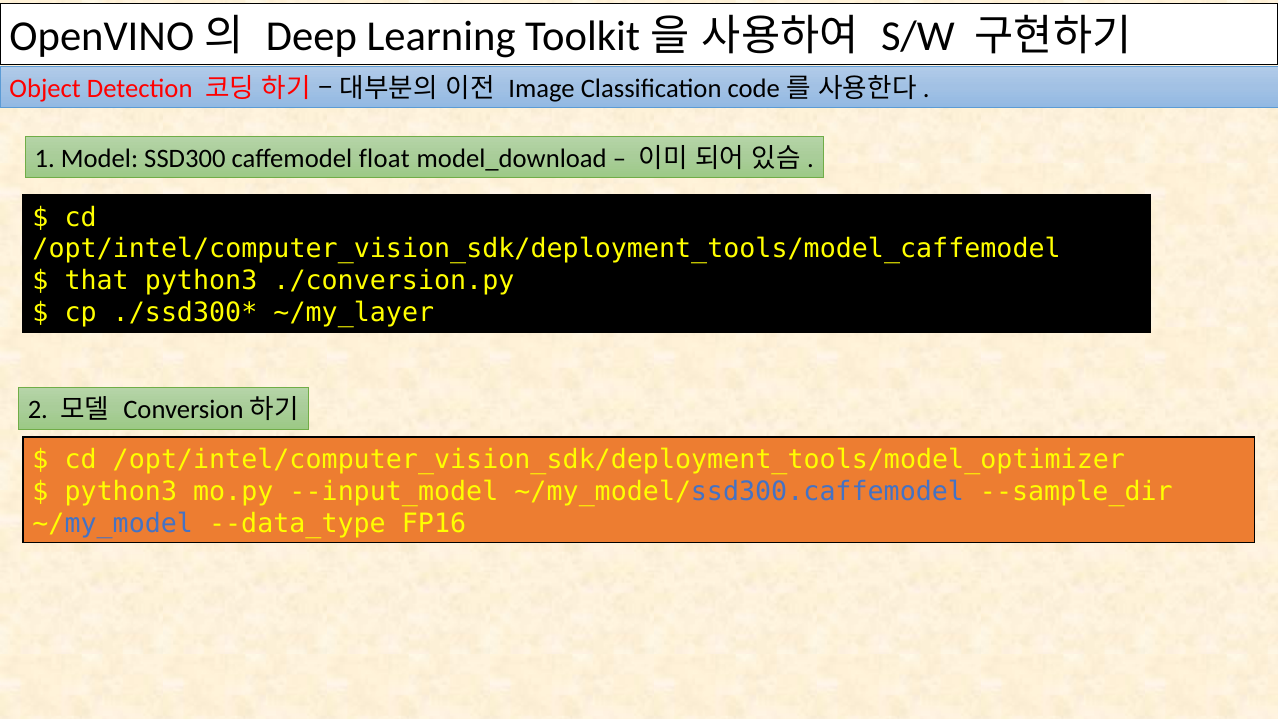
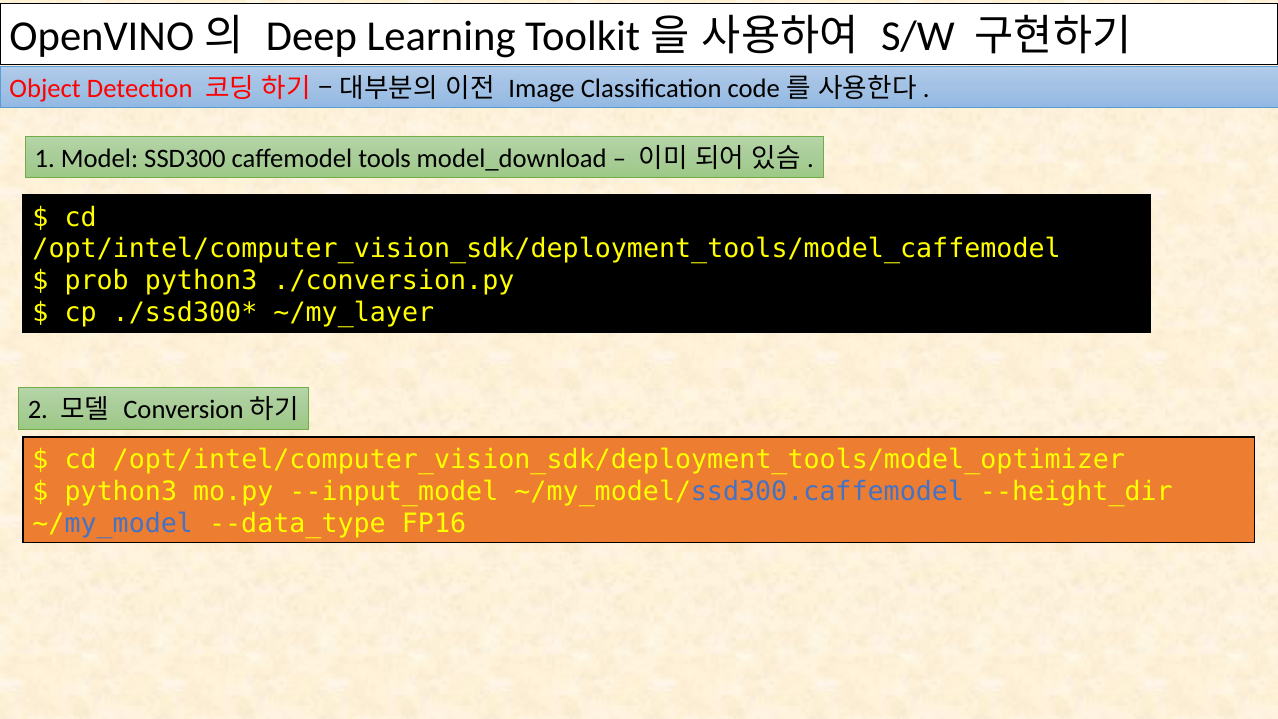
float: float -> tools (385, 159)
that: that -> prob (97, 281)
--sample_dir: --sample_dir -> --height_dir (1076, 492)
